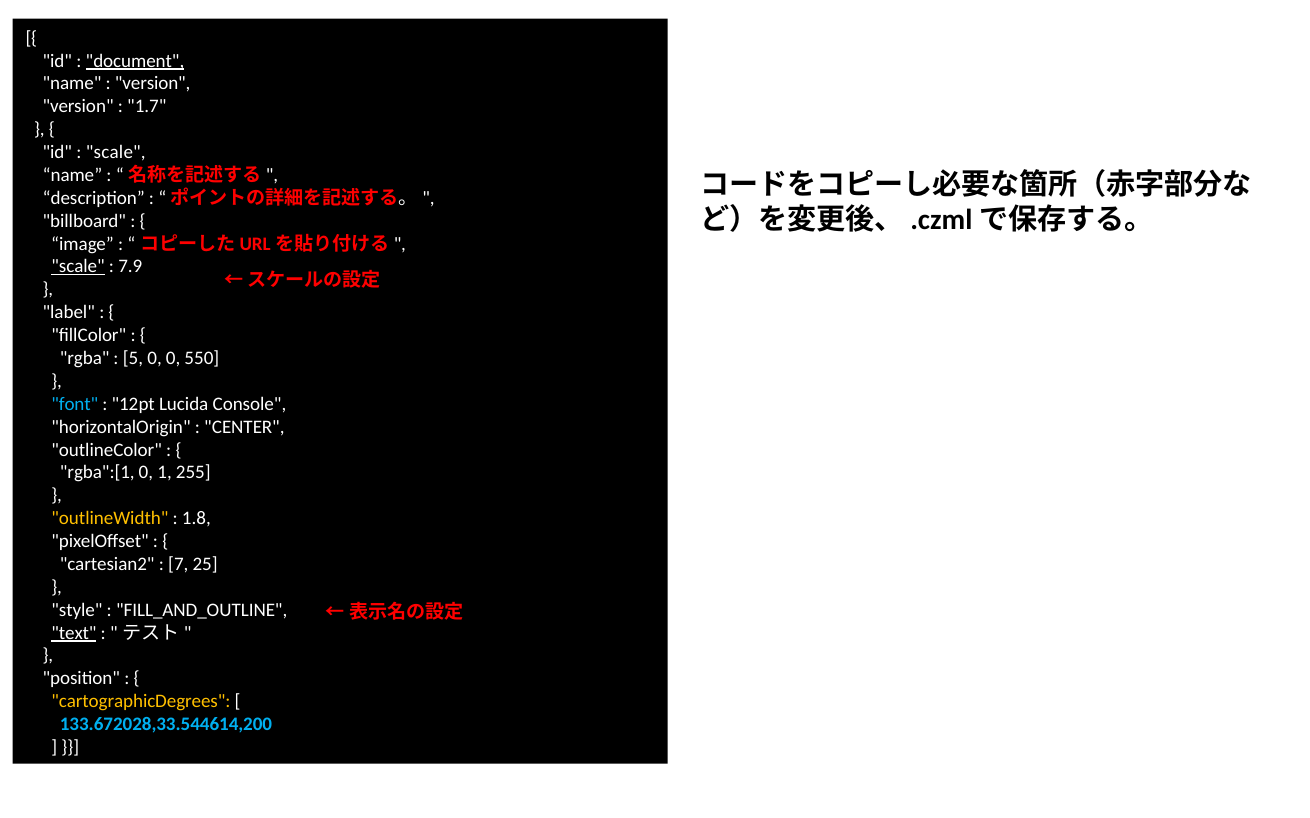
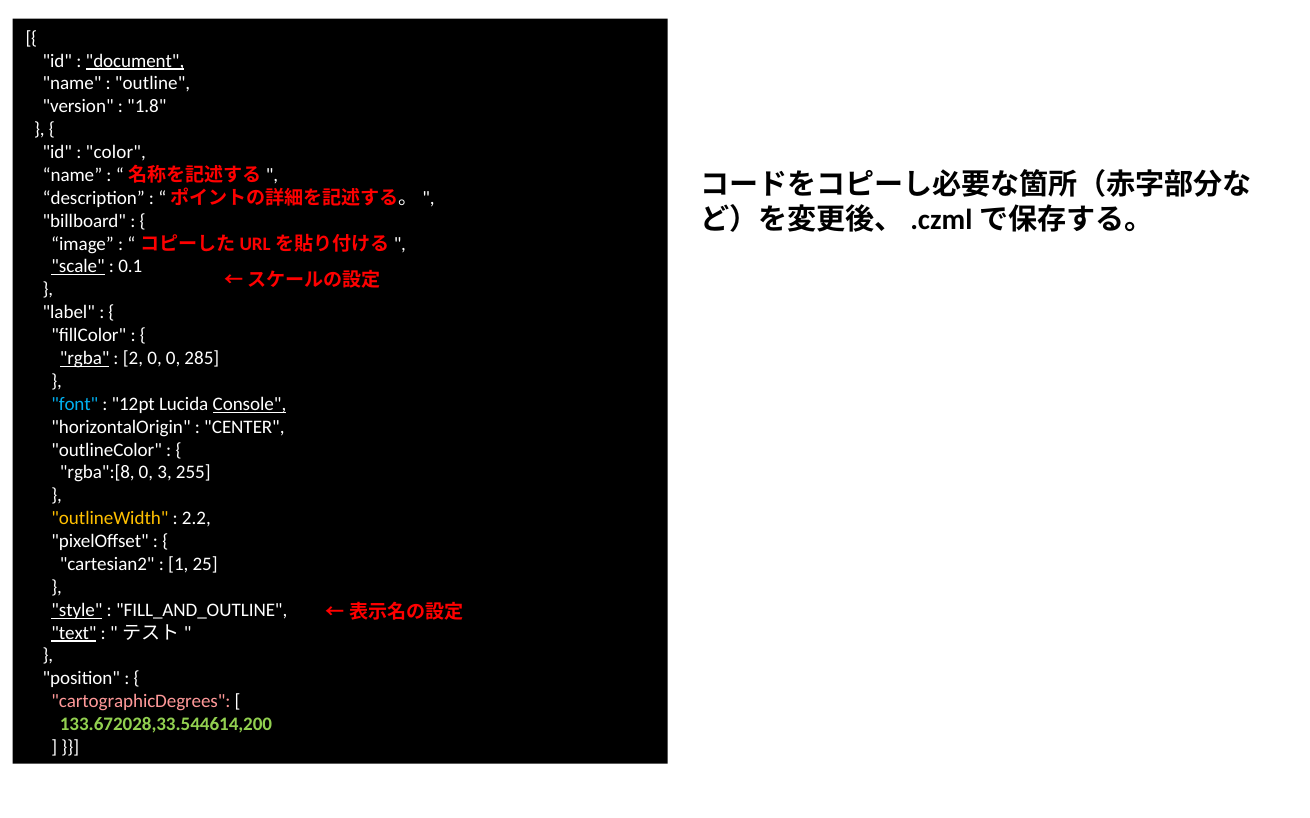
version: version -> outline (153, 84)
1.7: 1.7 -> 1.8 (147, 107)
scale: scale -> color (116, 152)
7.9: 7.9 -> 0.1 (130, 267)
rgba underline: none -> present (85, 359)
5: 5 -> 2 (133, 359)
550: 550 -> 285 (202, 359)
Console underline: none -> present (249, 404)
rgba":[1: rgba":[1 -> rgba":[8 (97, 473)
1: 1 -> 3 (165, 473)
1.8: 1.8 -> 2.2 (196, 519)
7: 7 -> 1 (178, 565)
style underline: none -> present (77, 610)
cartographicDegrees colour: yellow -> pink (141, 702)
133.672028,33.544614,200 colour: light blue -> light green (166, 725)
